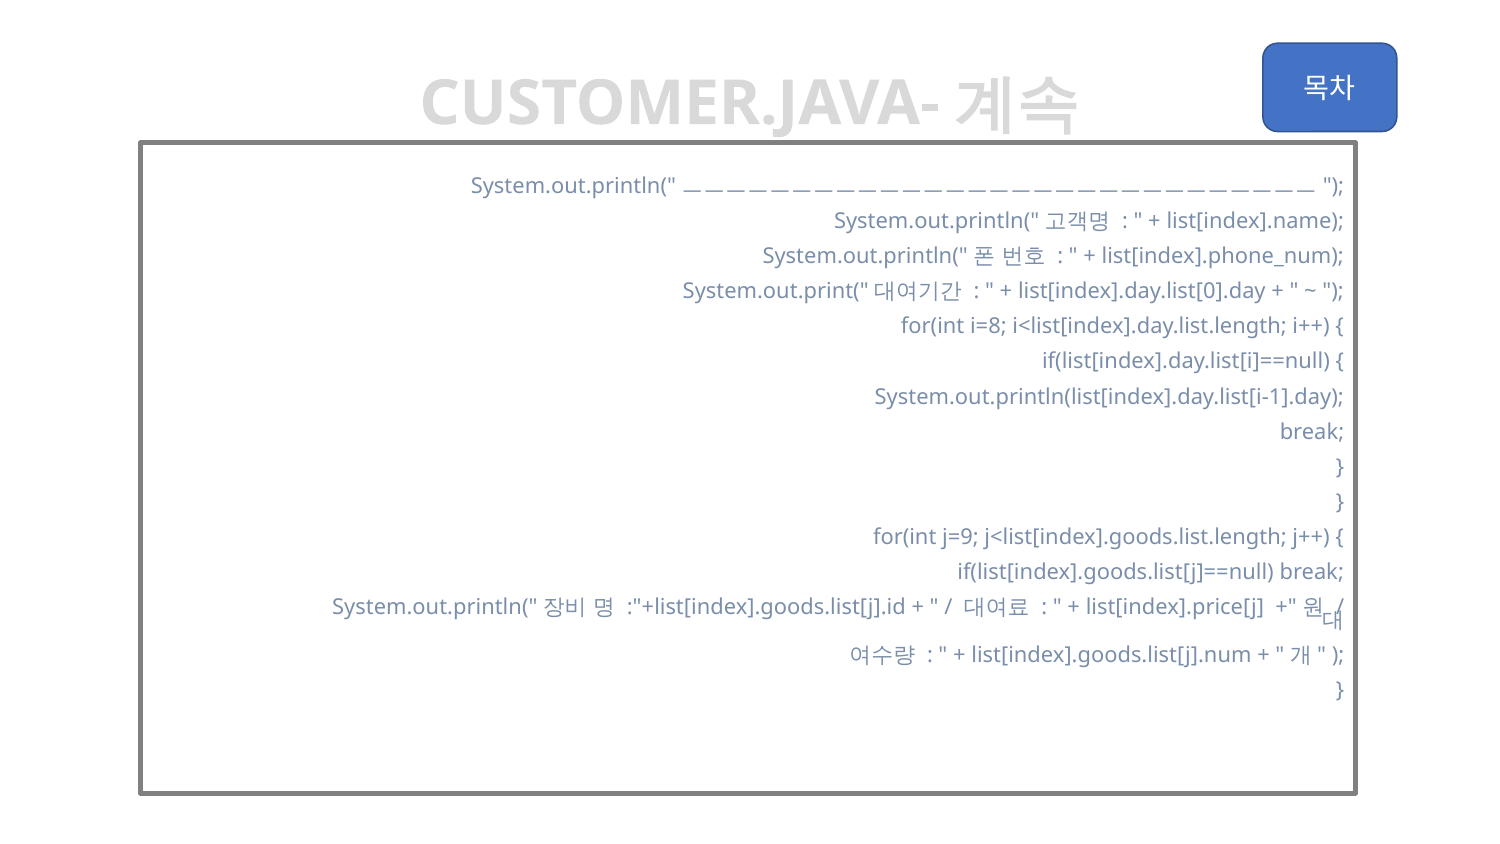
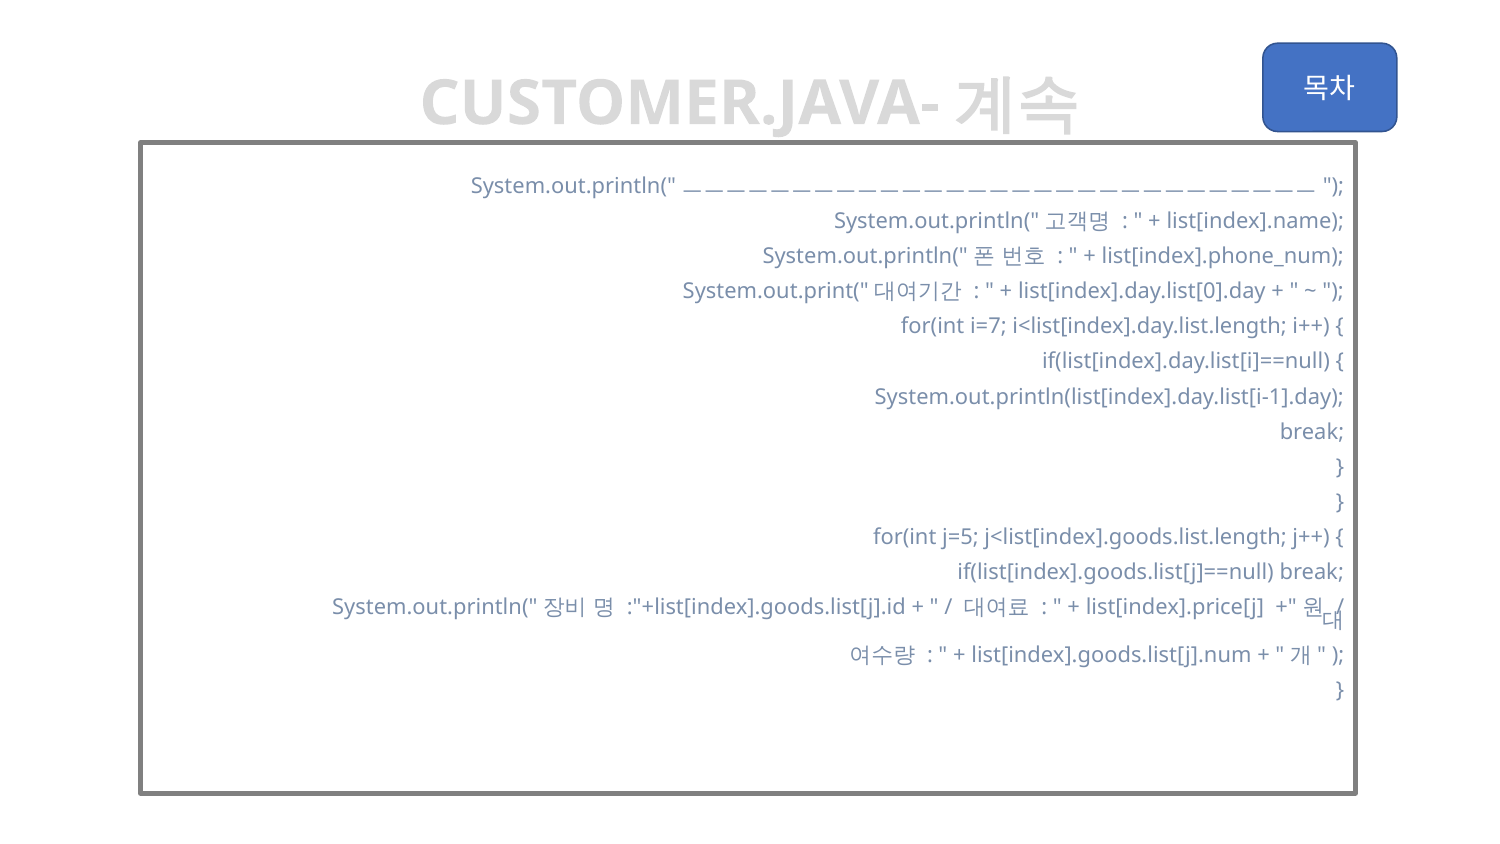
i=8: i=8 -> i=7 (988, 327)
j=9: j=9 -> j=5 (960, 537)
